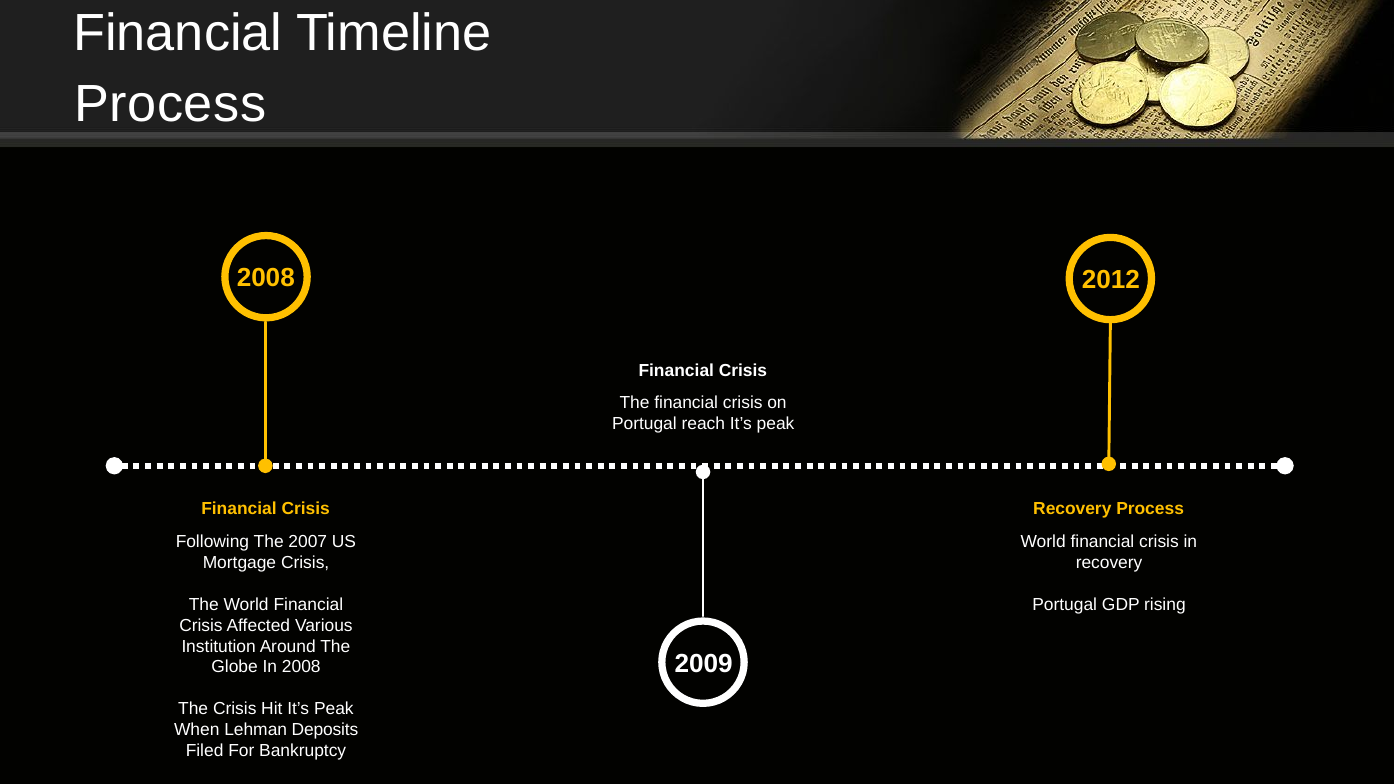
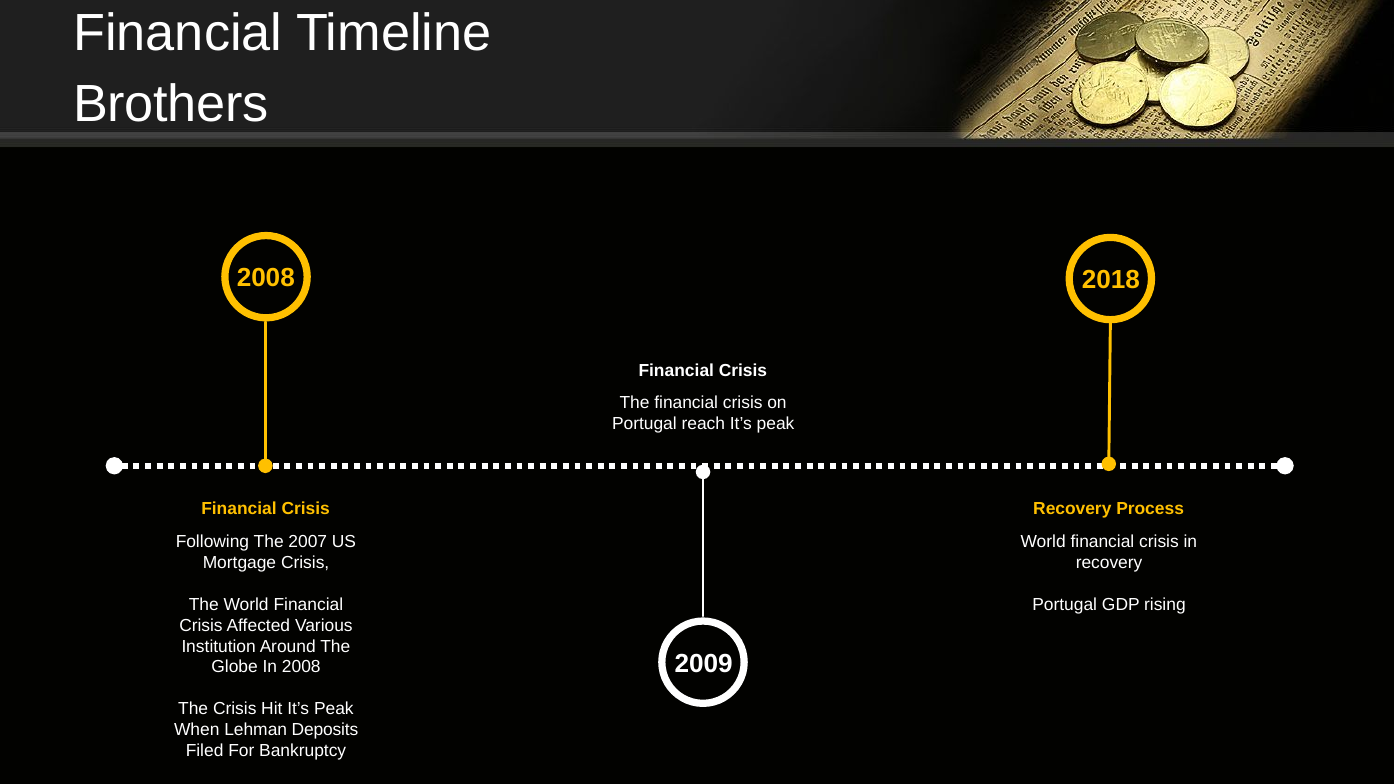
Process: Process -> Brothers (171, 104)
2012: 2012 -> 2018 (1111, 280)
